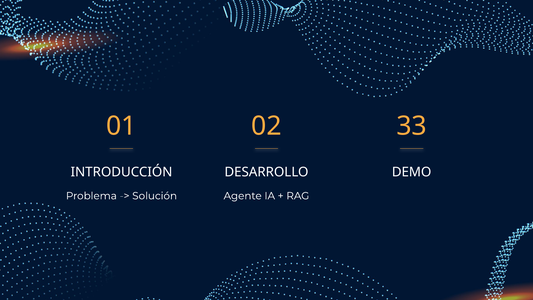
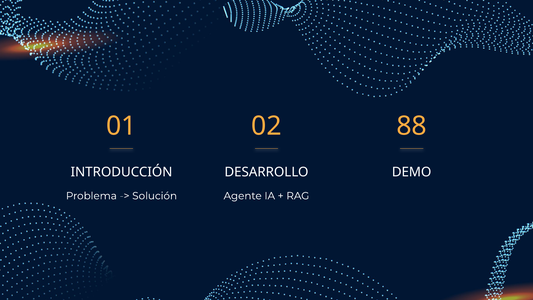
33: 33 -> 88 (412, 126)
